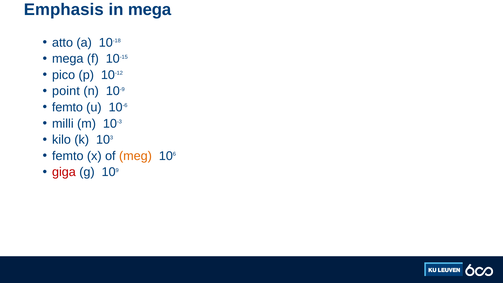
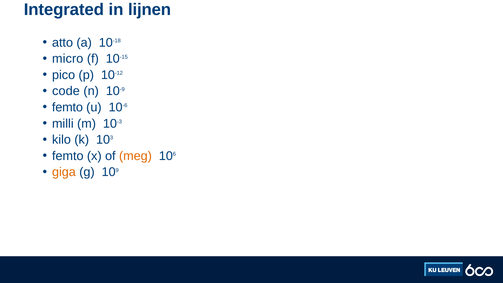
Emphasis: Emphasis -> Integrated (64, 10)
in mega: mega -> lijnen (150, 10)
mega: mega -> micro (68, 59)
point: point -> code (66, 91)
giga colour: red -> orange (64, 172)
